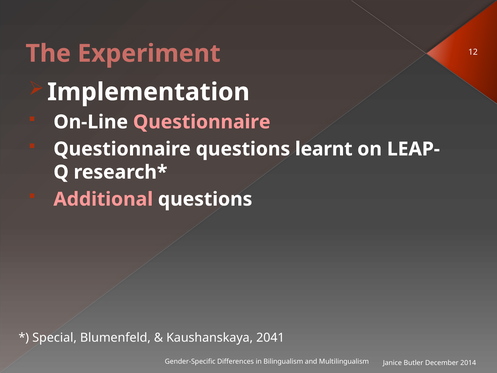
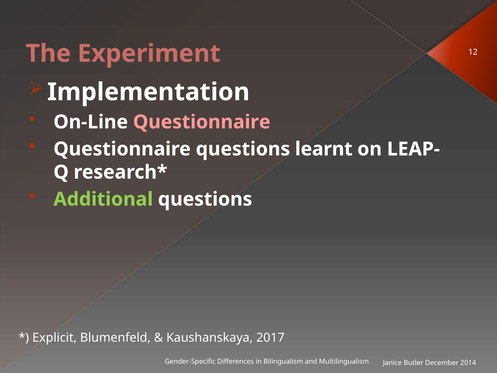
Additional colour: pink -> light green (103, 199)
Special: Special -> Explicit (55, 338)
2041: 2041 -> 2017 (270, 338)
